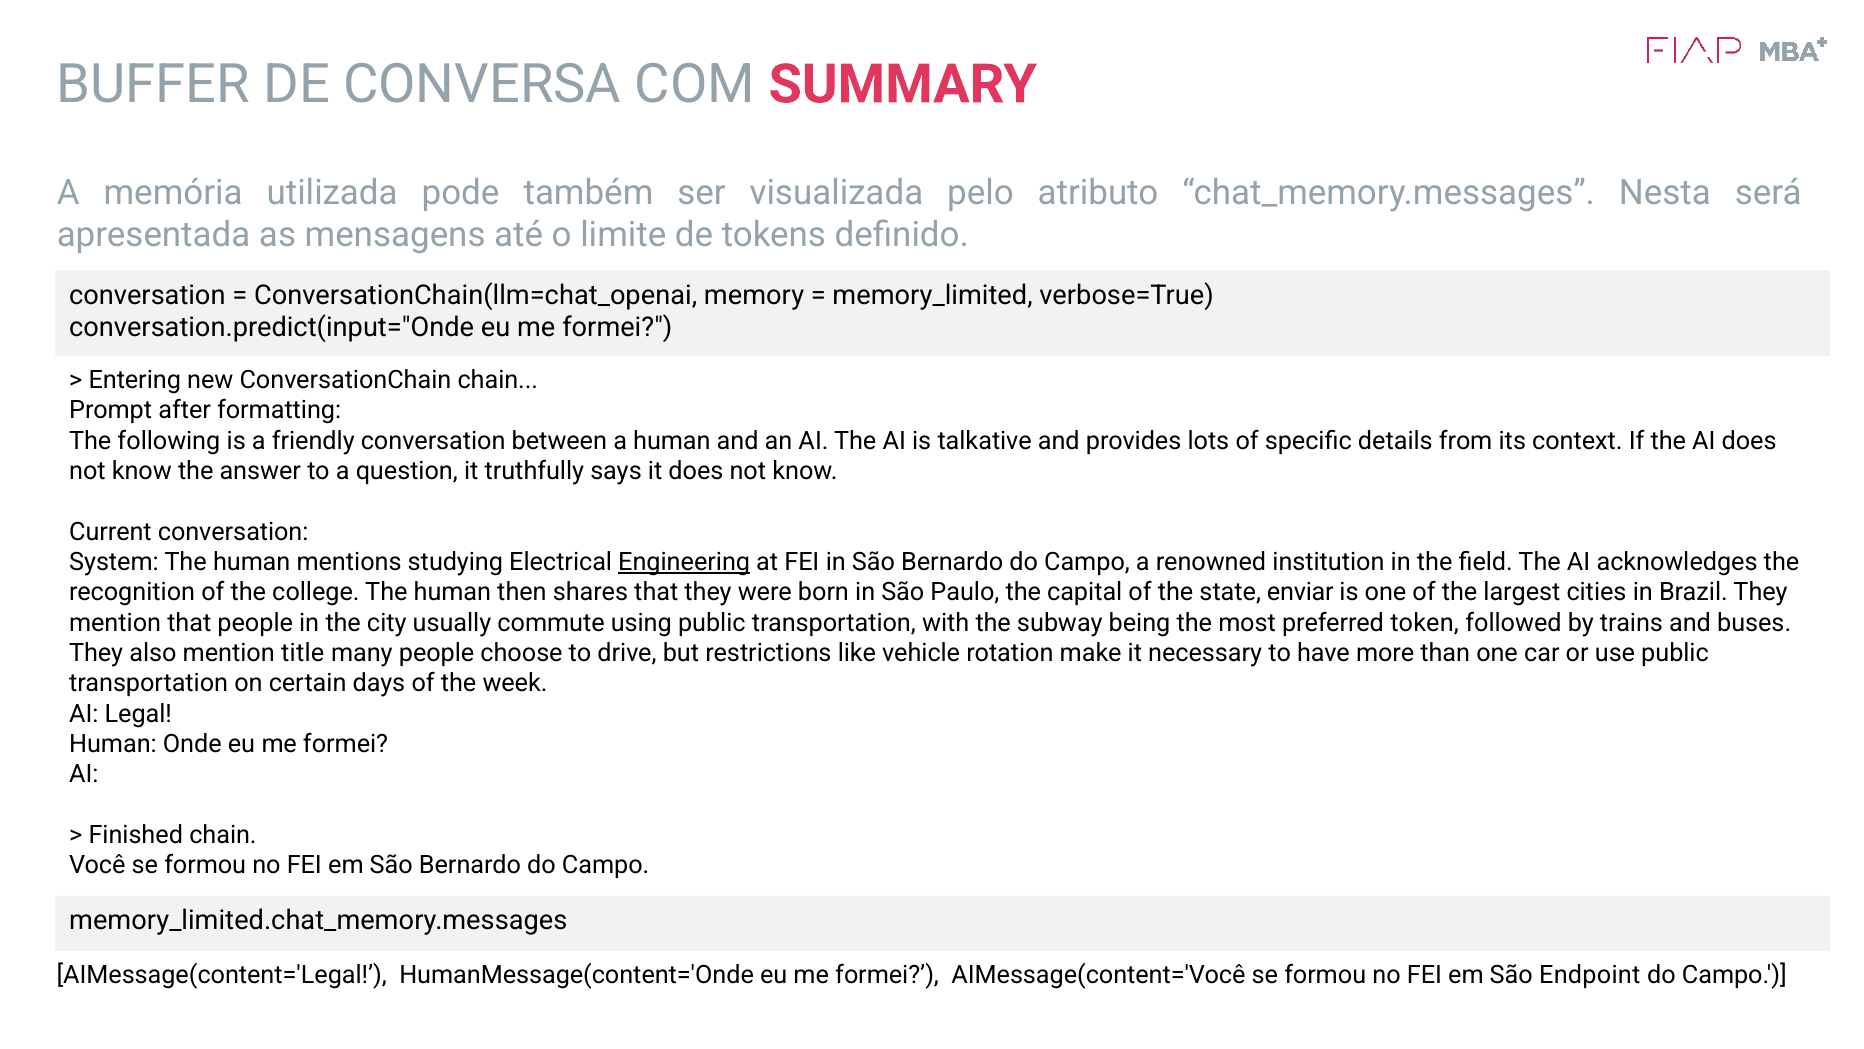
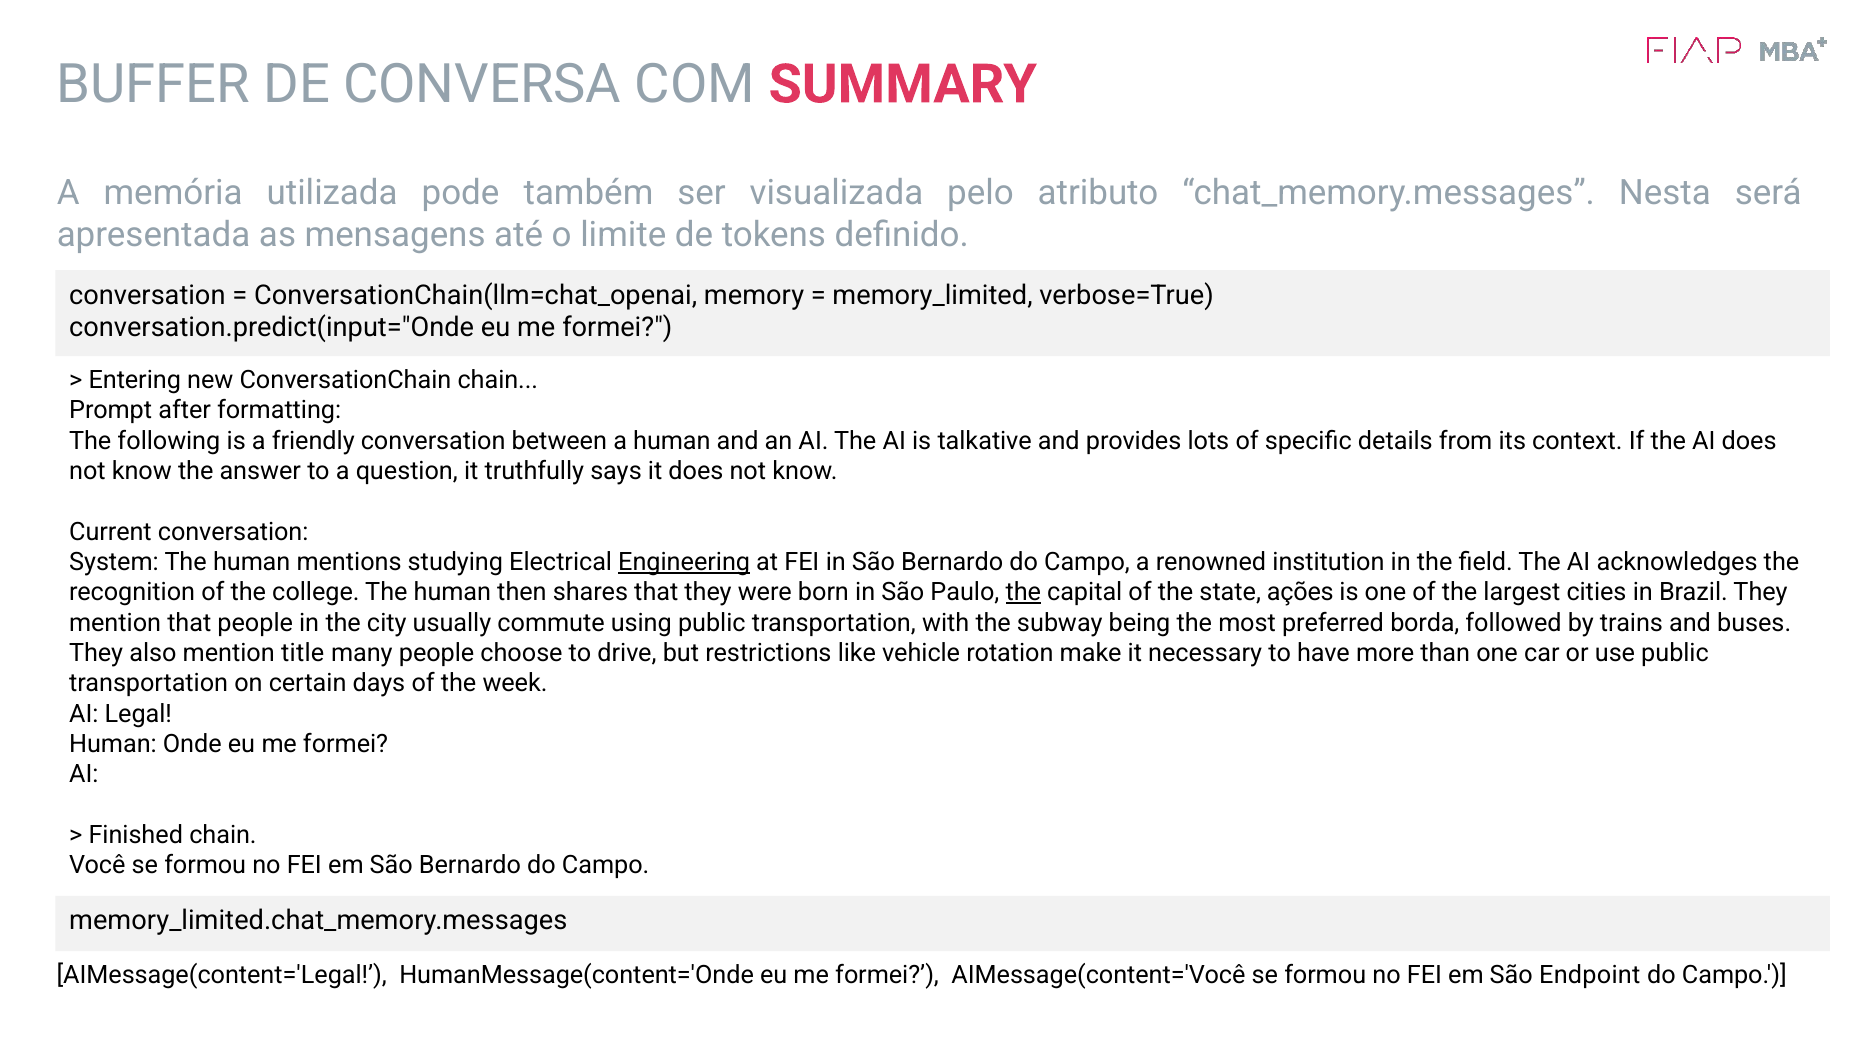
the underline: none -> present (1023, 592)
enviar: enviar -> ações (1300, 592)
token: token -> borda (1425, 622)
